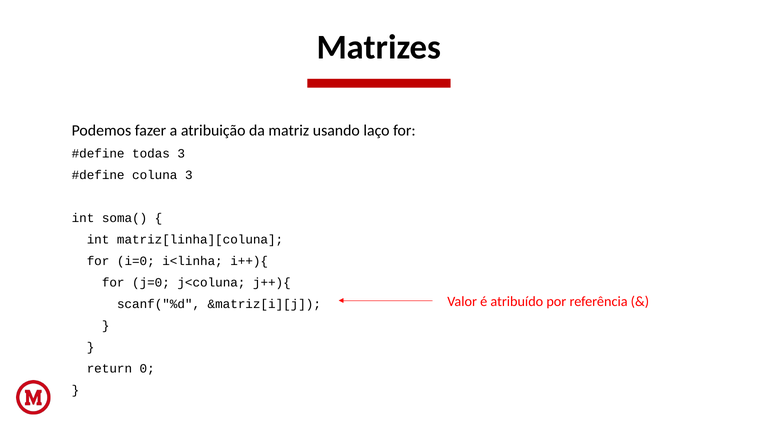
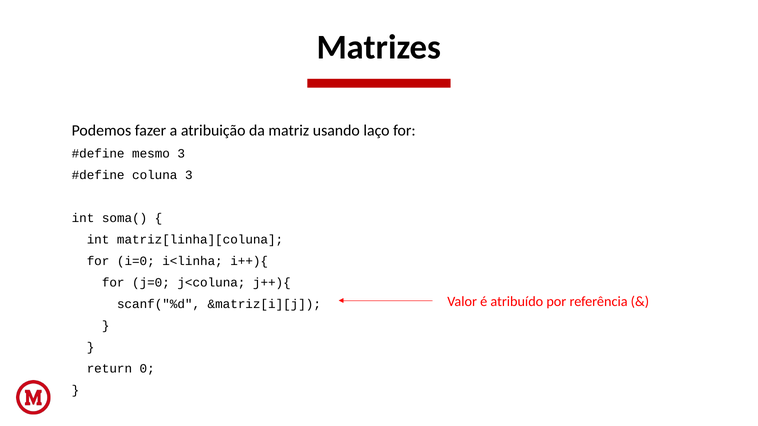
todas: todas -> mesmo (151, 154)
